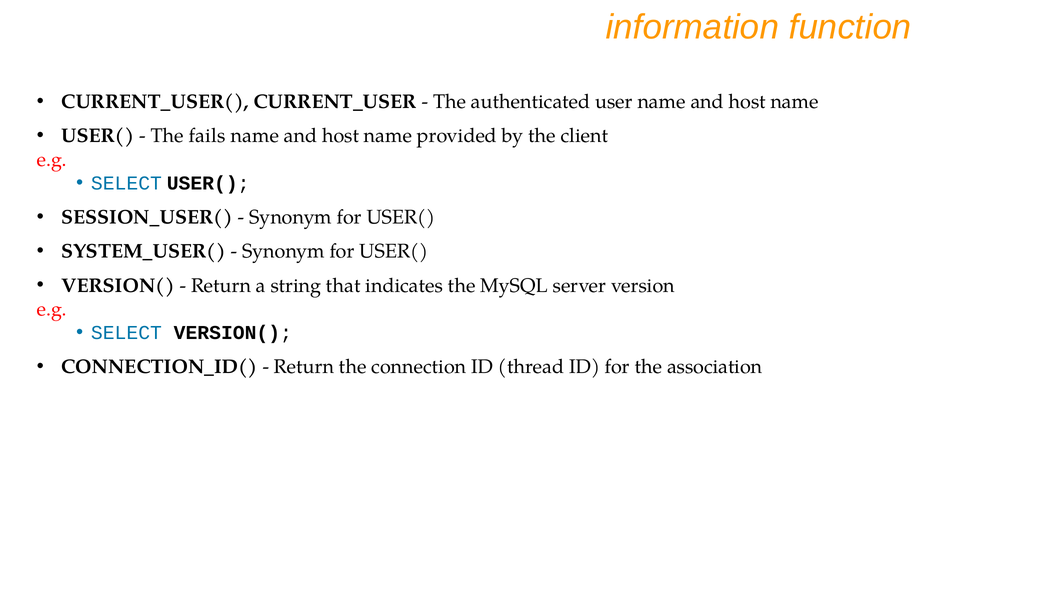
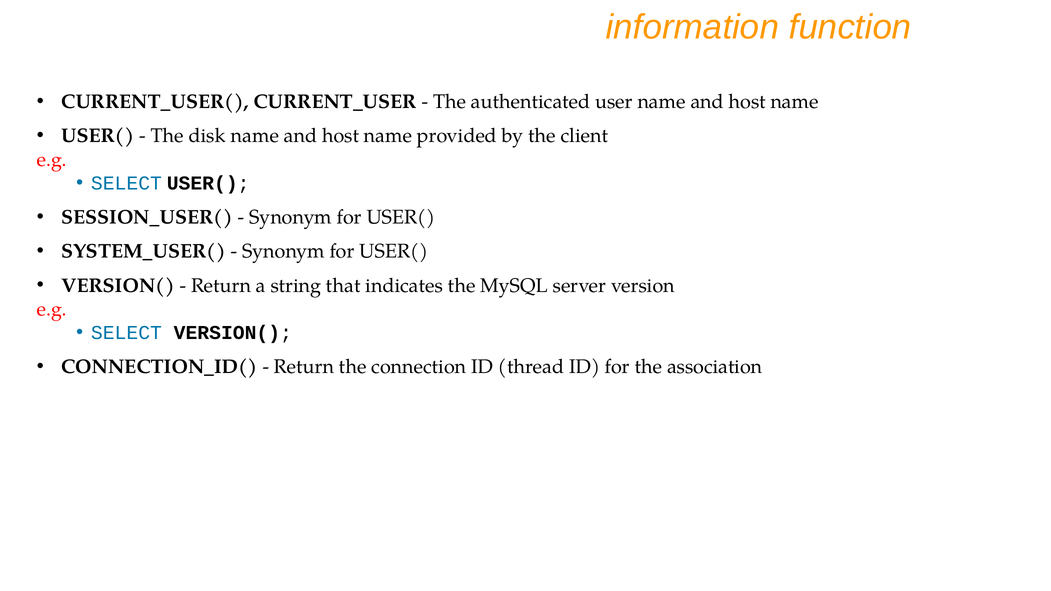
fails: fails -> disk (207, 136)
